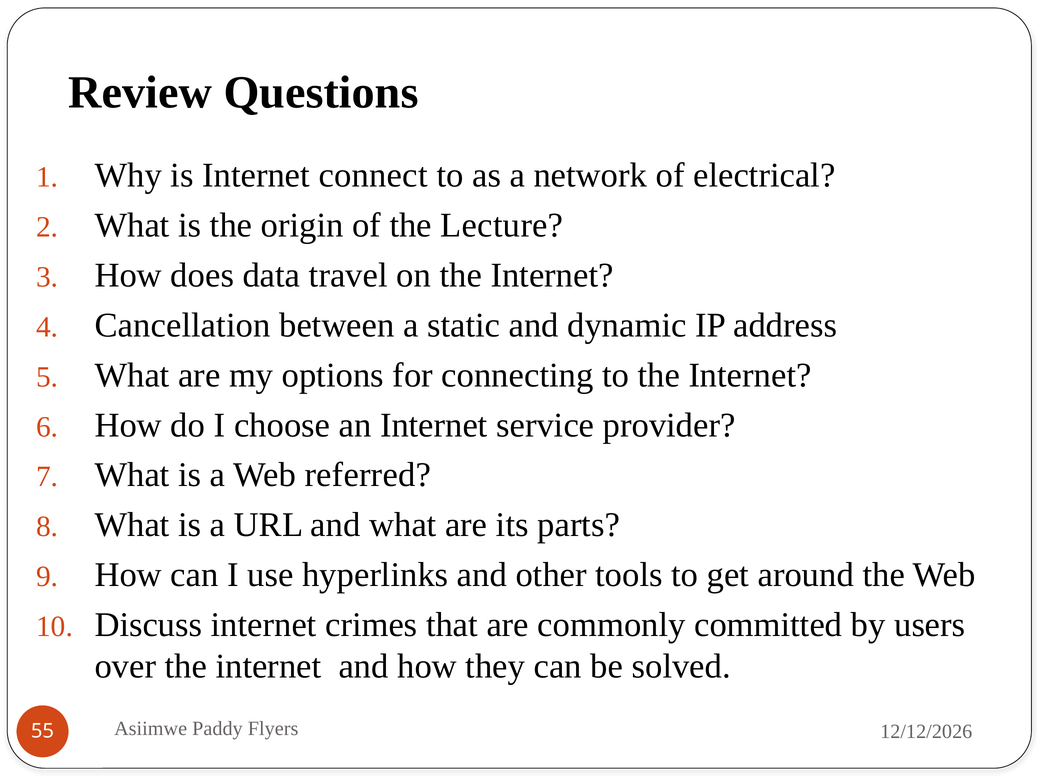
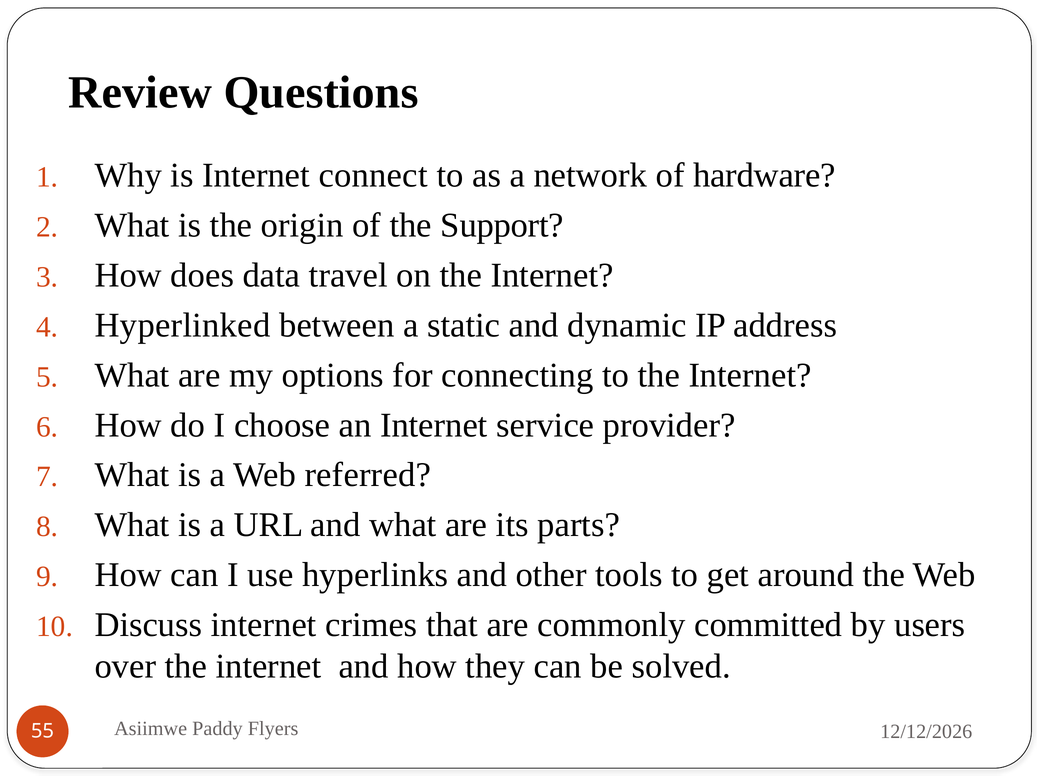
electrical: electrical -> hardware (764, 176)
Lecture: Lecture -> Support (502, 225)
Cancellation: Cancellation -> Hyperlinked (183, 325)
